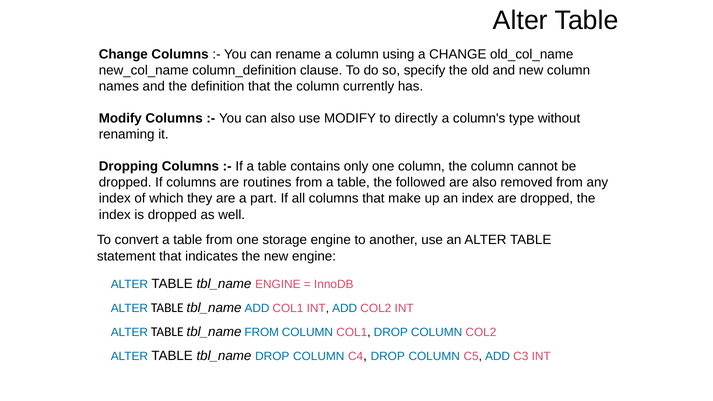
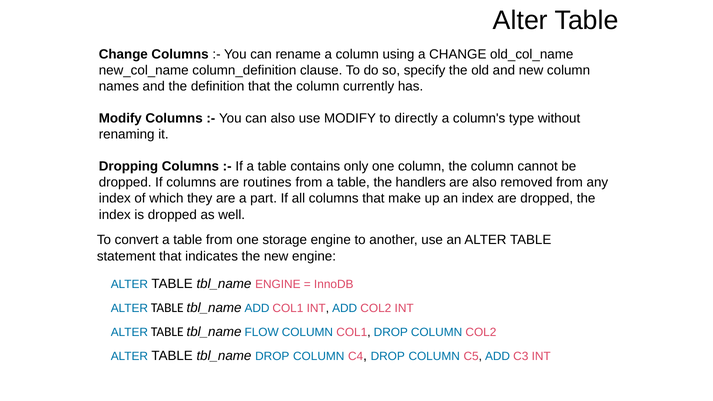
followed: followed -> handlers (421, 183)
tbl_name FROM: FROM -> FLOW (262, 332)
